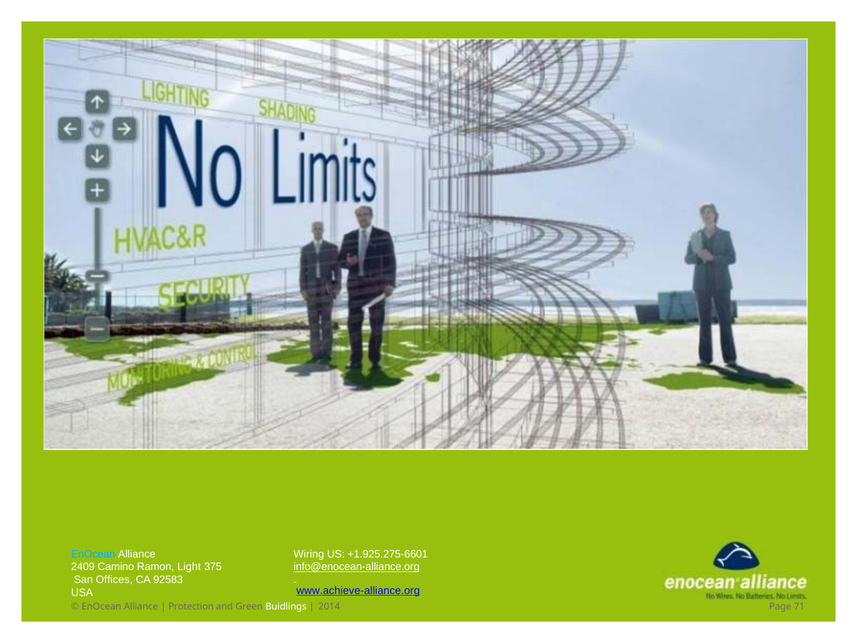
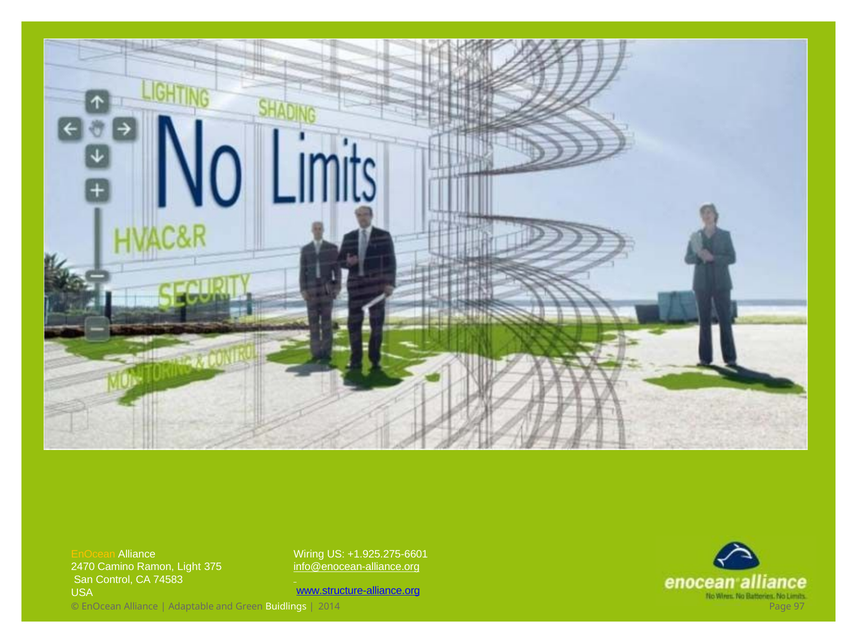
EnOcean colour: light blue -> yellow (93, 554)
2409: 2409 -> 2470 (83, 567)
Offices: Offices -> Control (114, 580)
92583: 92583 -> 74583 (168, 580)
www.achieve-alliance.org: www.achieve-alliance.org -> www.structure-alliance.org (358, 590)
Protection: Protection -> Adaptable (191, 607)
71: 71 -> 97 (799, 607)
